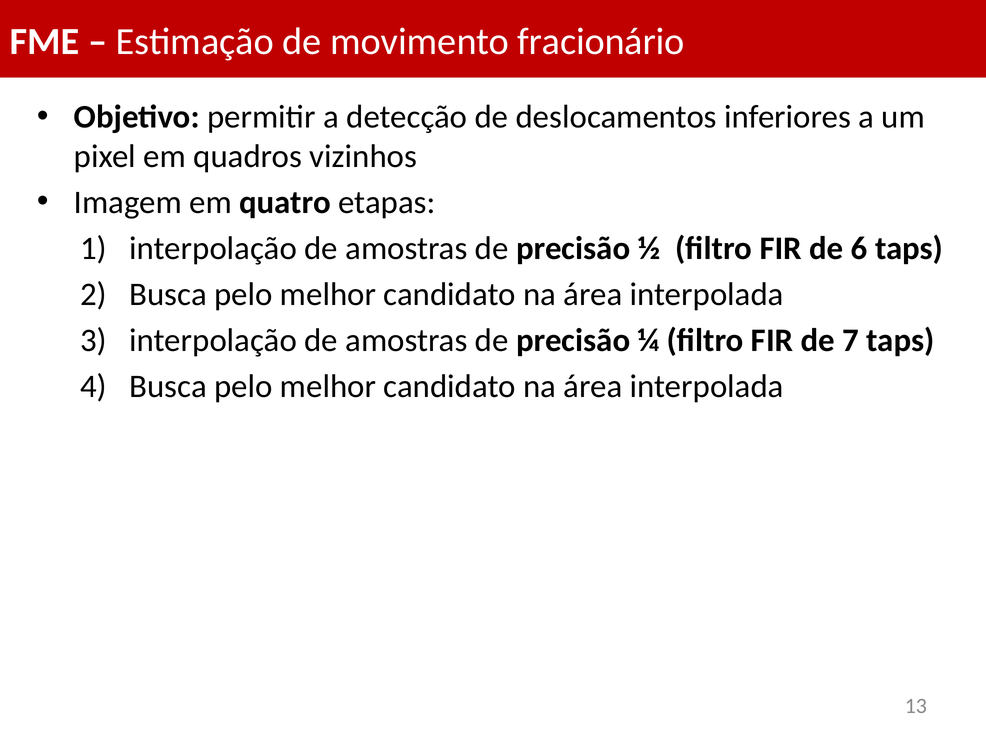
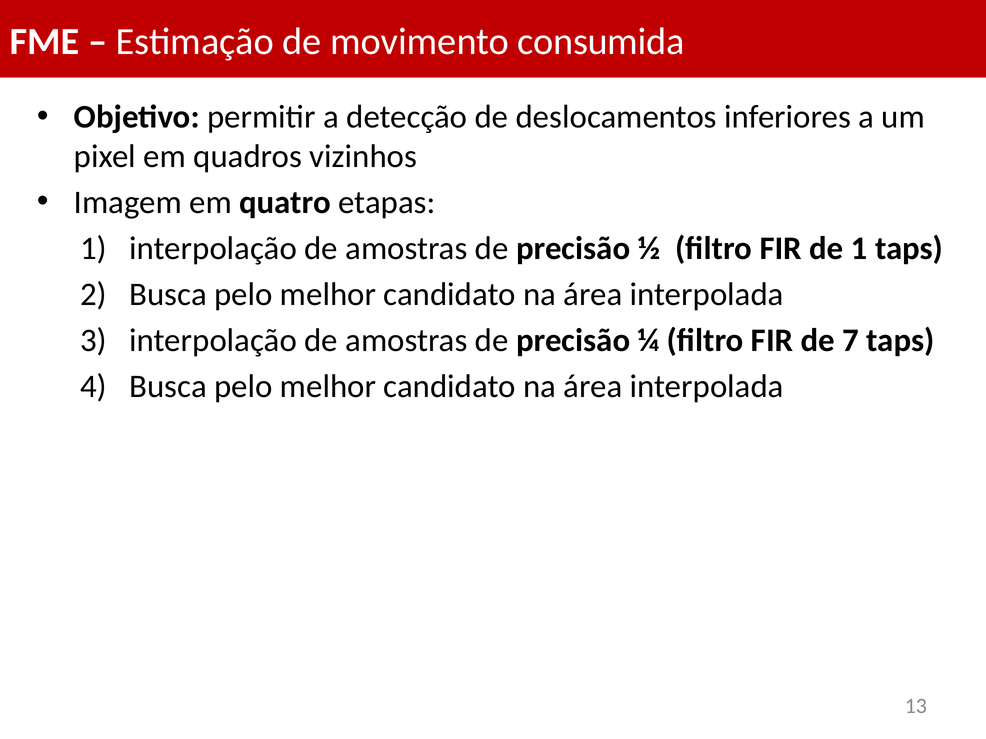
fracionário: fracionário -> consumida (601, 41)
de 6: 6 -> 1 (859, 249)
